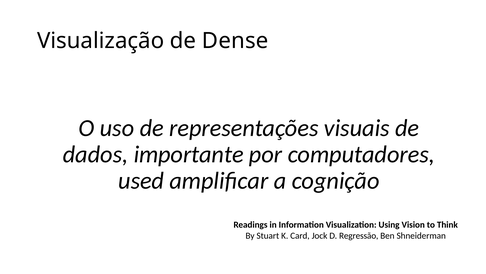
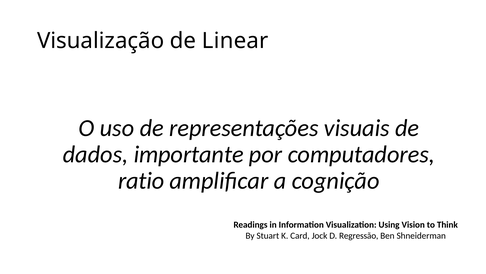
Dense: Dense -> Linear (235, 41)
used: used -> ratio (141, 180)
